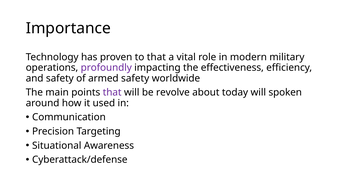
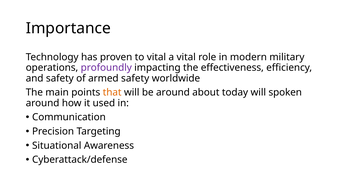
to that: that -> vital (156, 57)
that colour: purple -> orange (112, 93)
be revolve: revolve -> around (173, 93)
